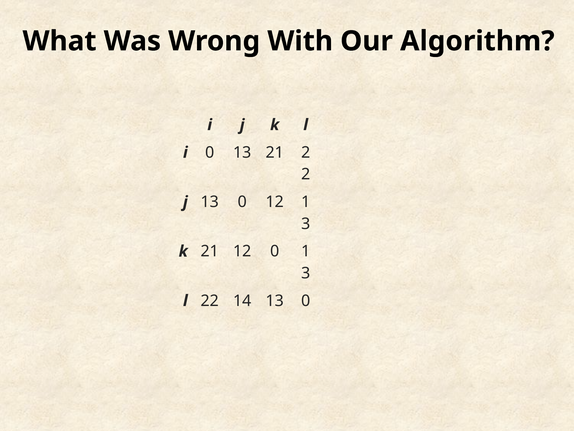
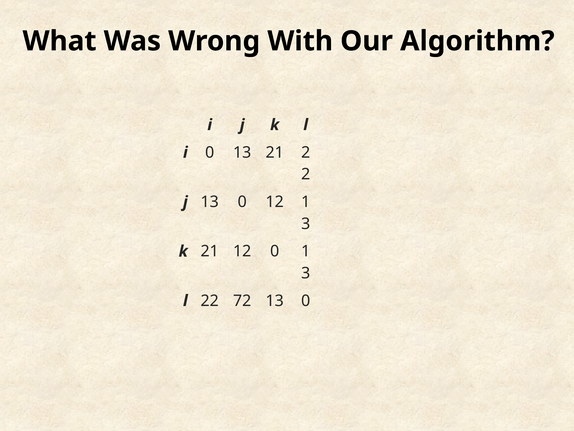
14: 14 -> 72 (242, 300)
